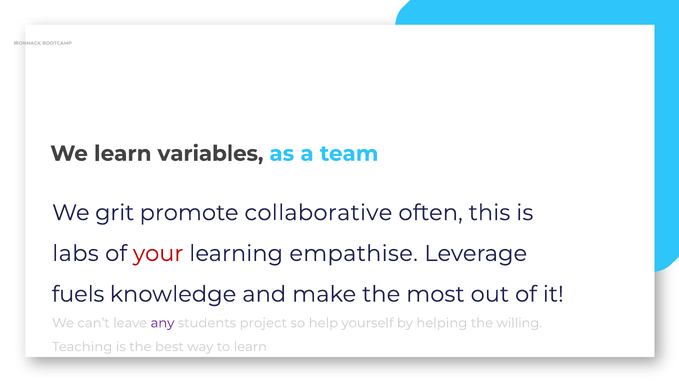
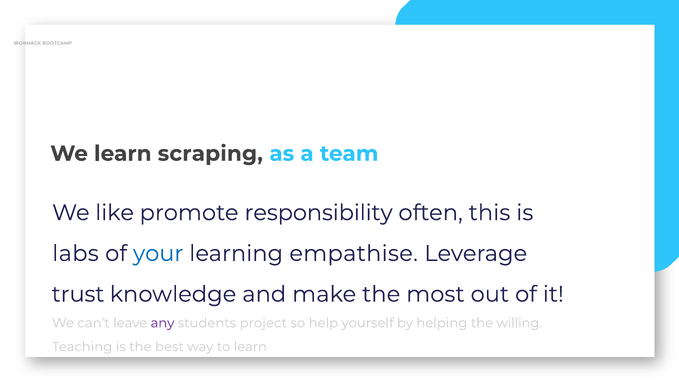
variables: variables -> scraping (210, 154)
grit: grit -> like (115, 213)
collaborative: collaborative -> responsibility (319, 213)
your colour: red -> blue (158, 253)
fuels: fuels -> trust (78, 294)
